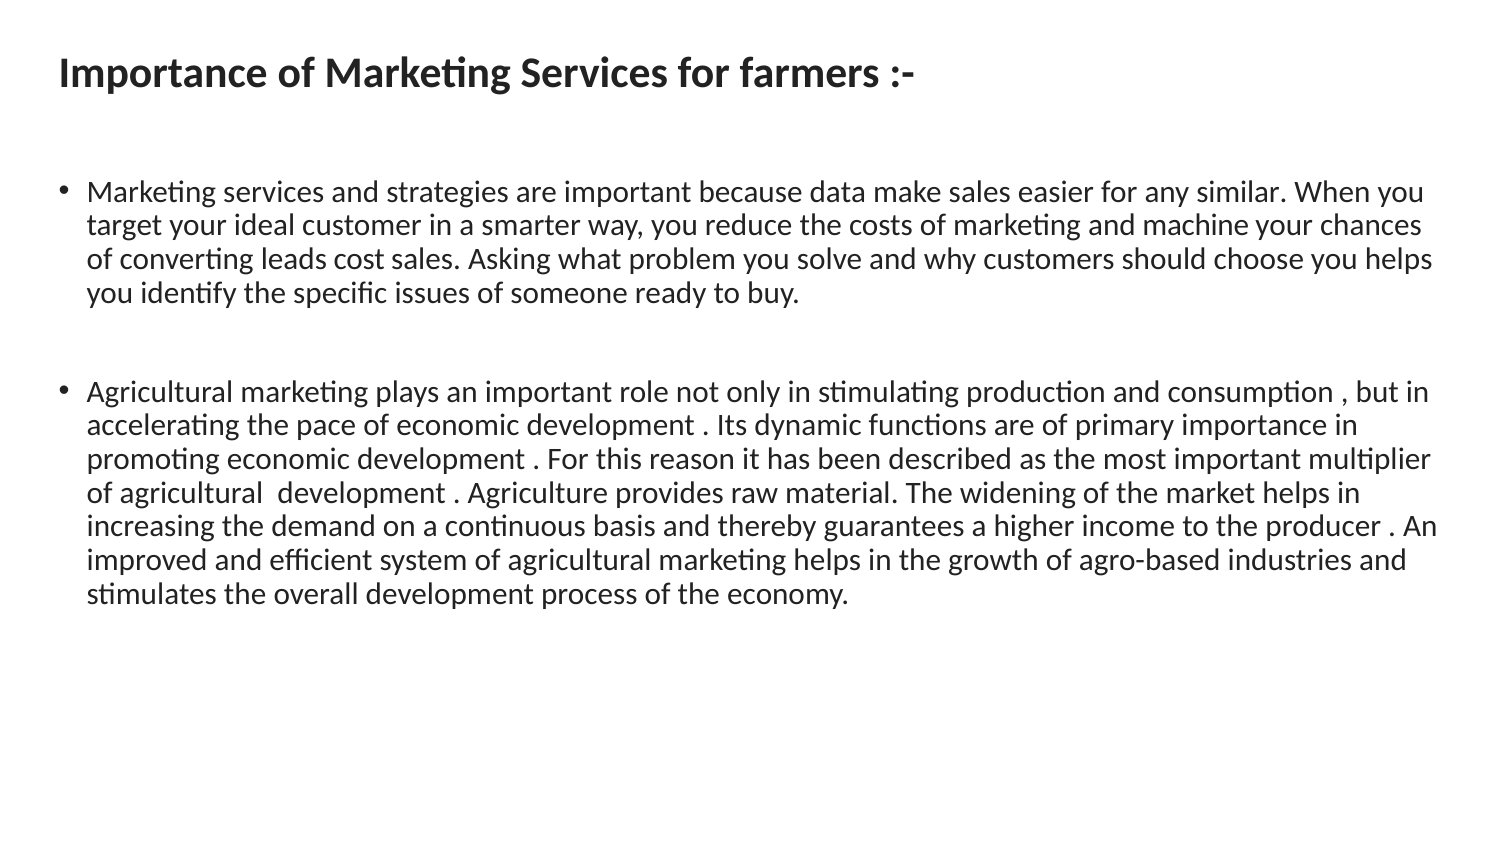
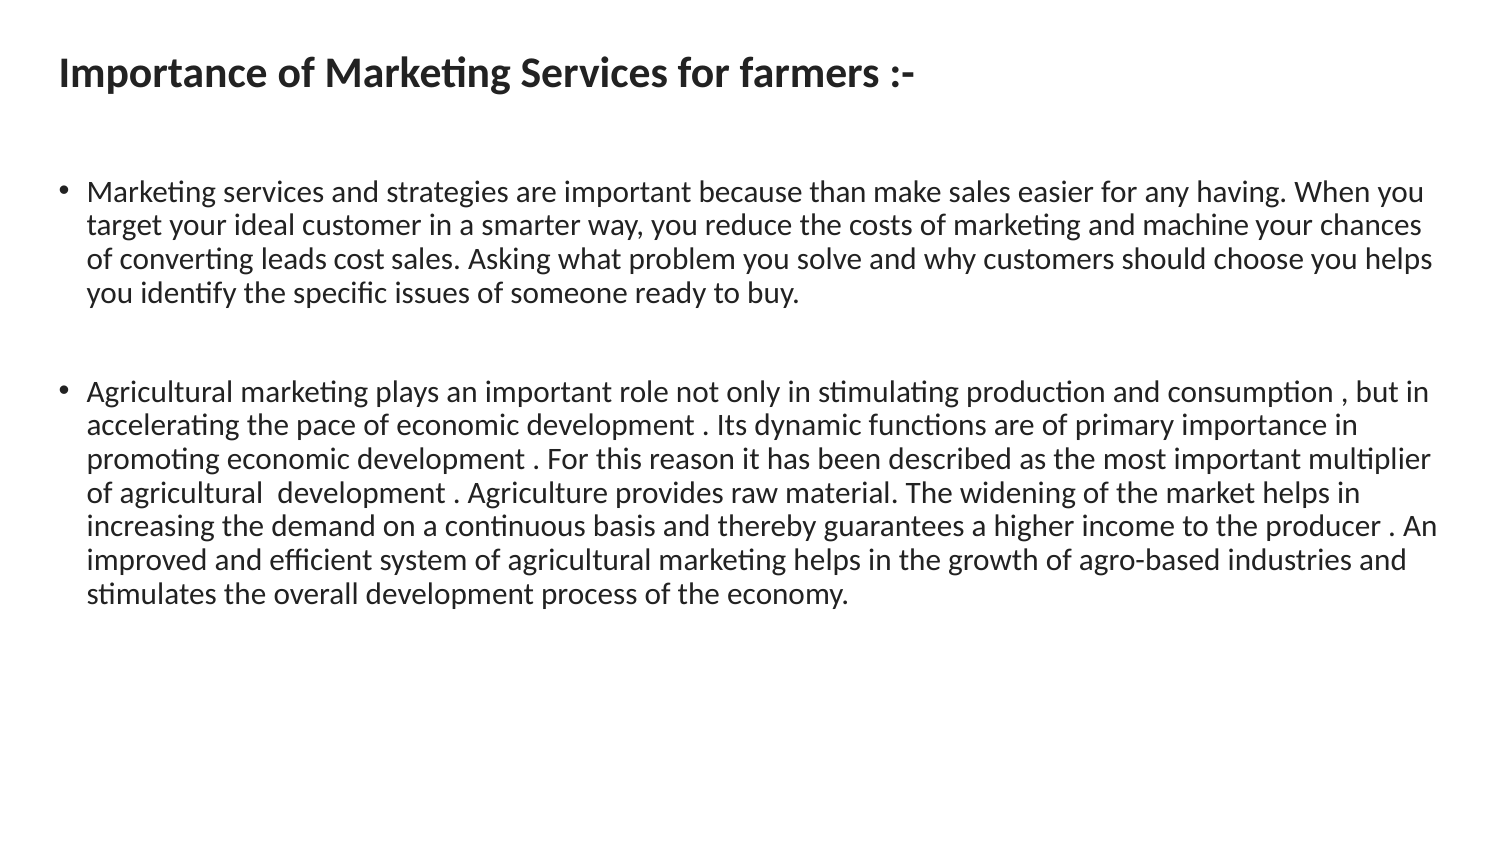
data: data -> than (838, 192)
similar: similar -> having (1242, 192)
